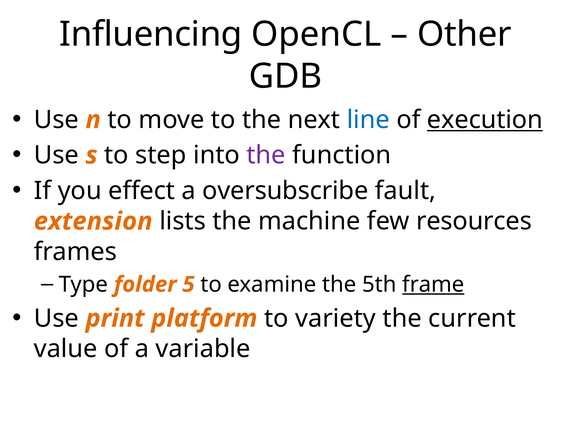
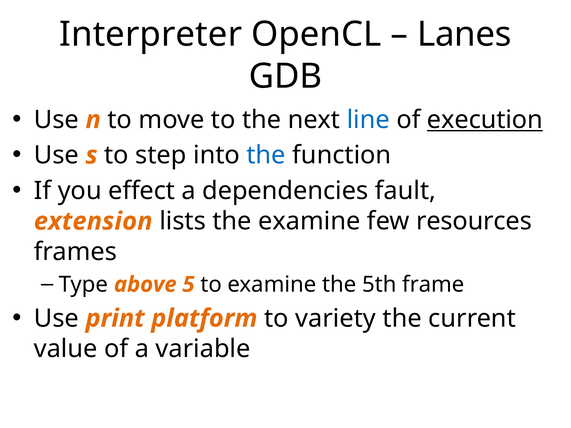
Influencing: Influencing -> Interpreter (151, 34)
Other: Other -> Lanes (464, 34)
the colour: purple -> blue (266, 155)
oversubscribe: oversubscribe -> dependencies (285, 191)
the machine: machine -> examine (309, 221)
folder: folder -> above (145, 285)
frame underline: present -> none (433, 285)
